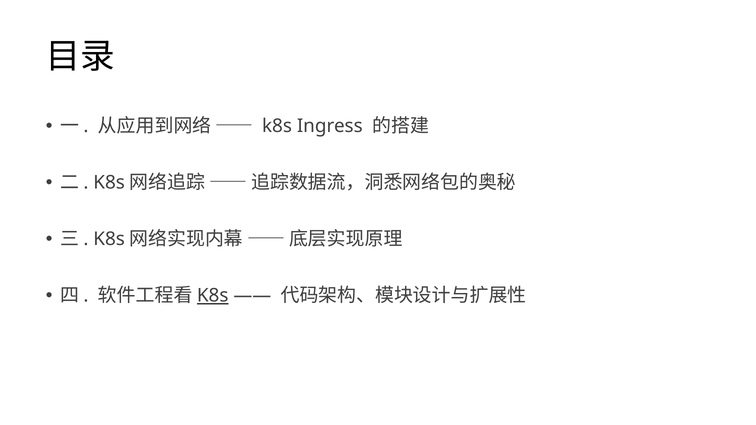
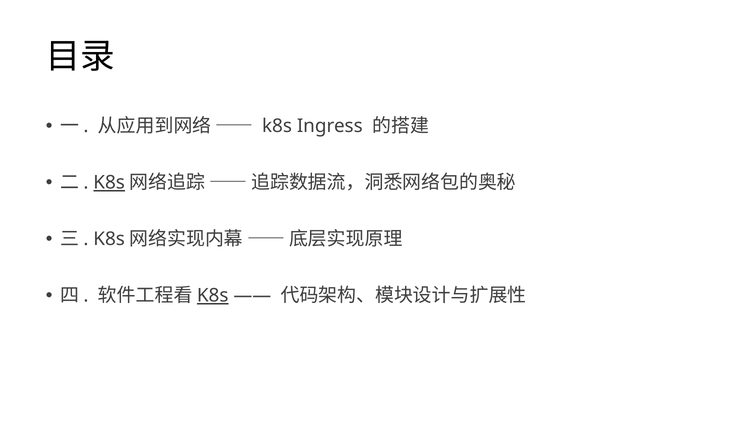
K8s underline: none -> present (109, 183)
